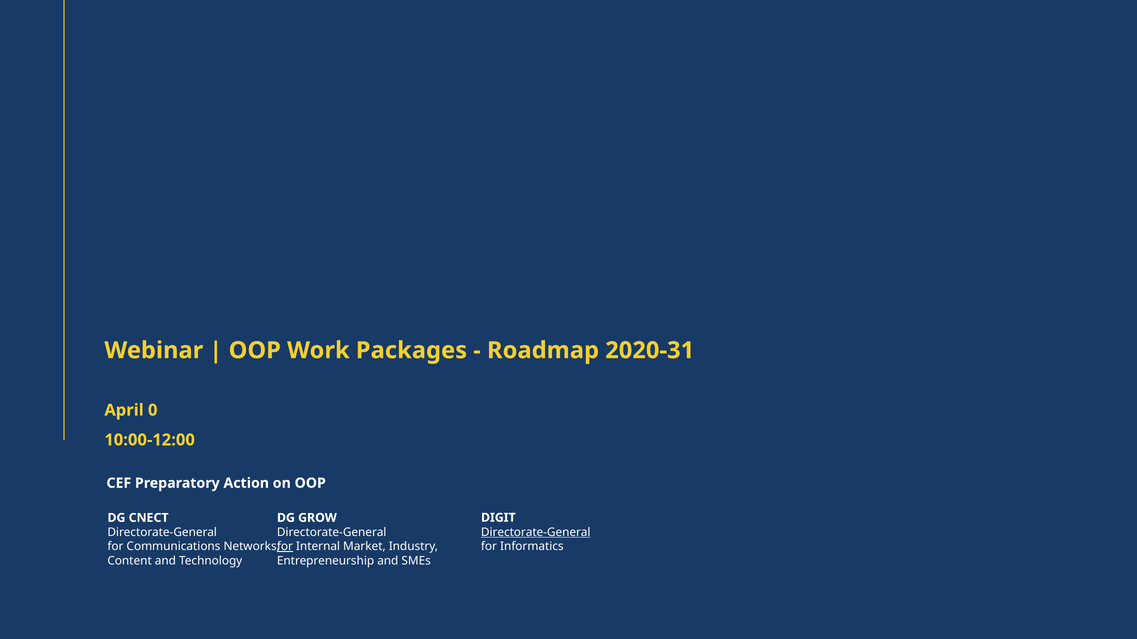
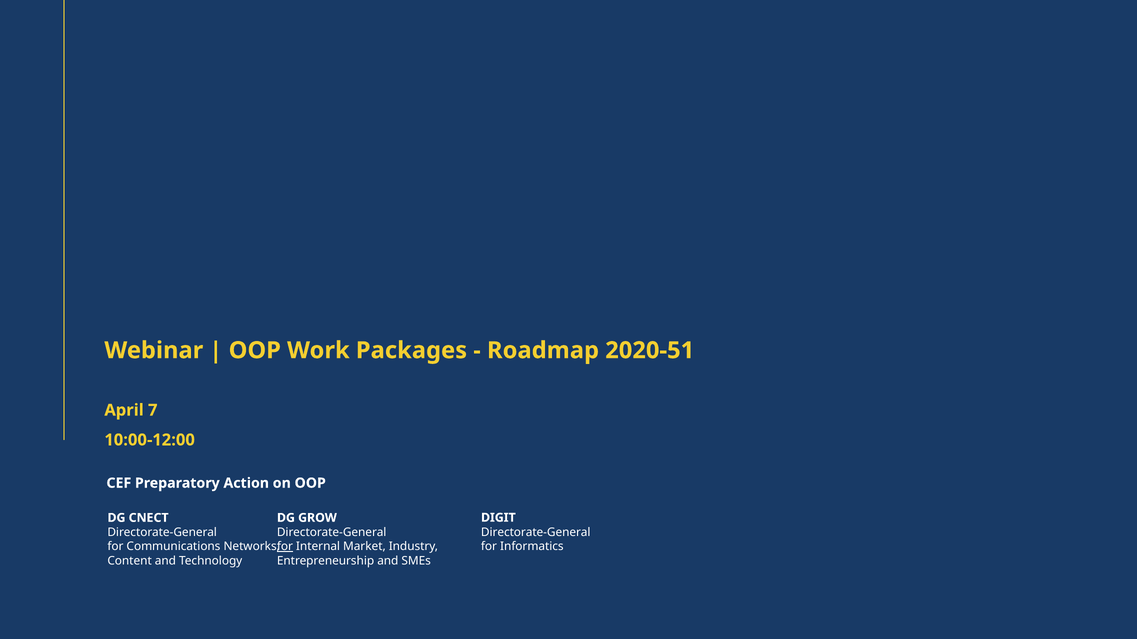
2020-31: 2020-31 -> 2020-51 (650, 351)
0: 0 -> 7 (153, 411)
Directorate-General underline: present -> none (536, 533)
